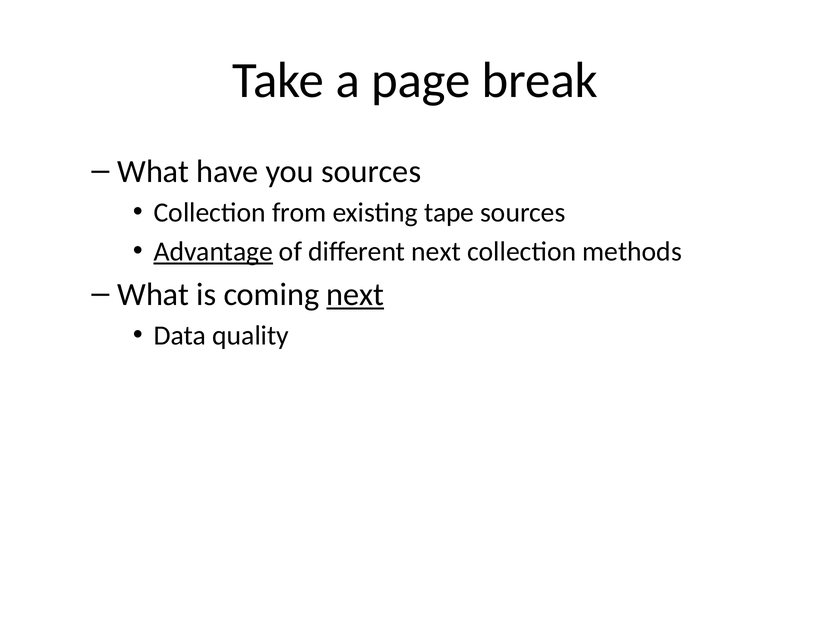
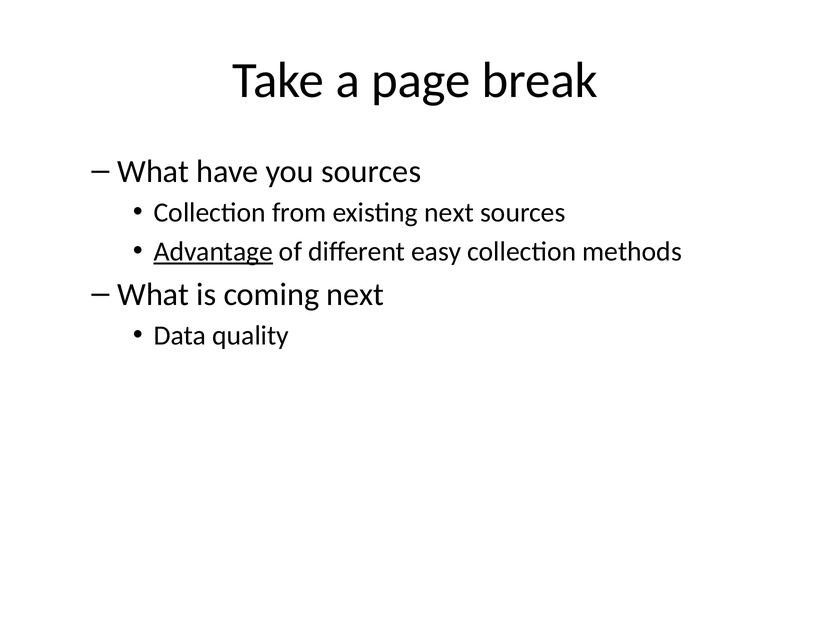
existing tape: tape -> next (449, 212)
different next: next -> easy (436, 251)
next underline: present -> none (355, 294)
